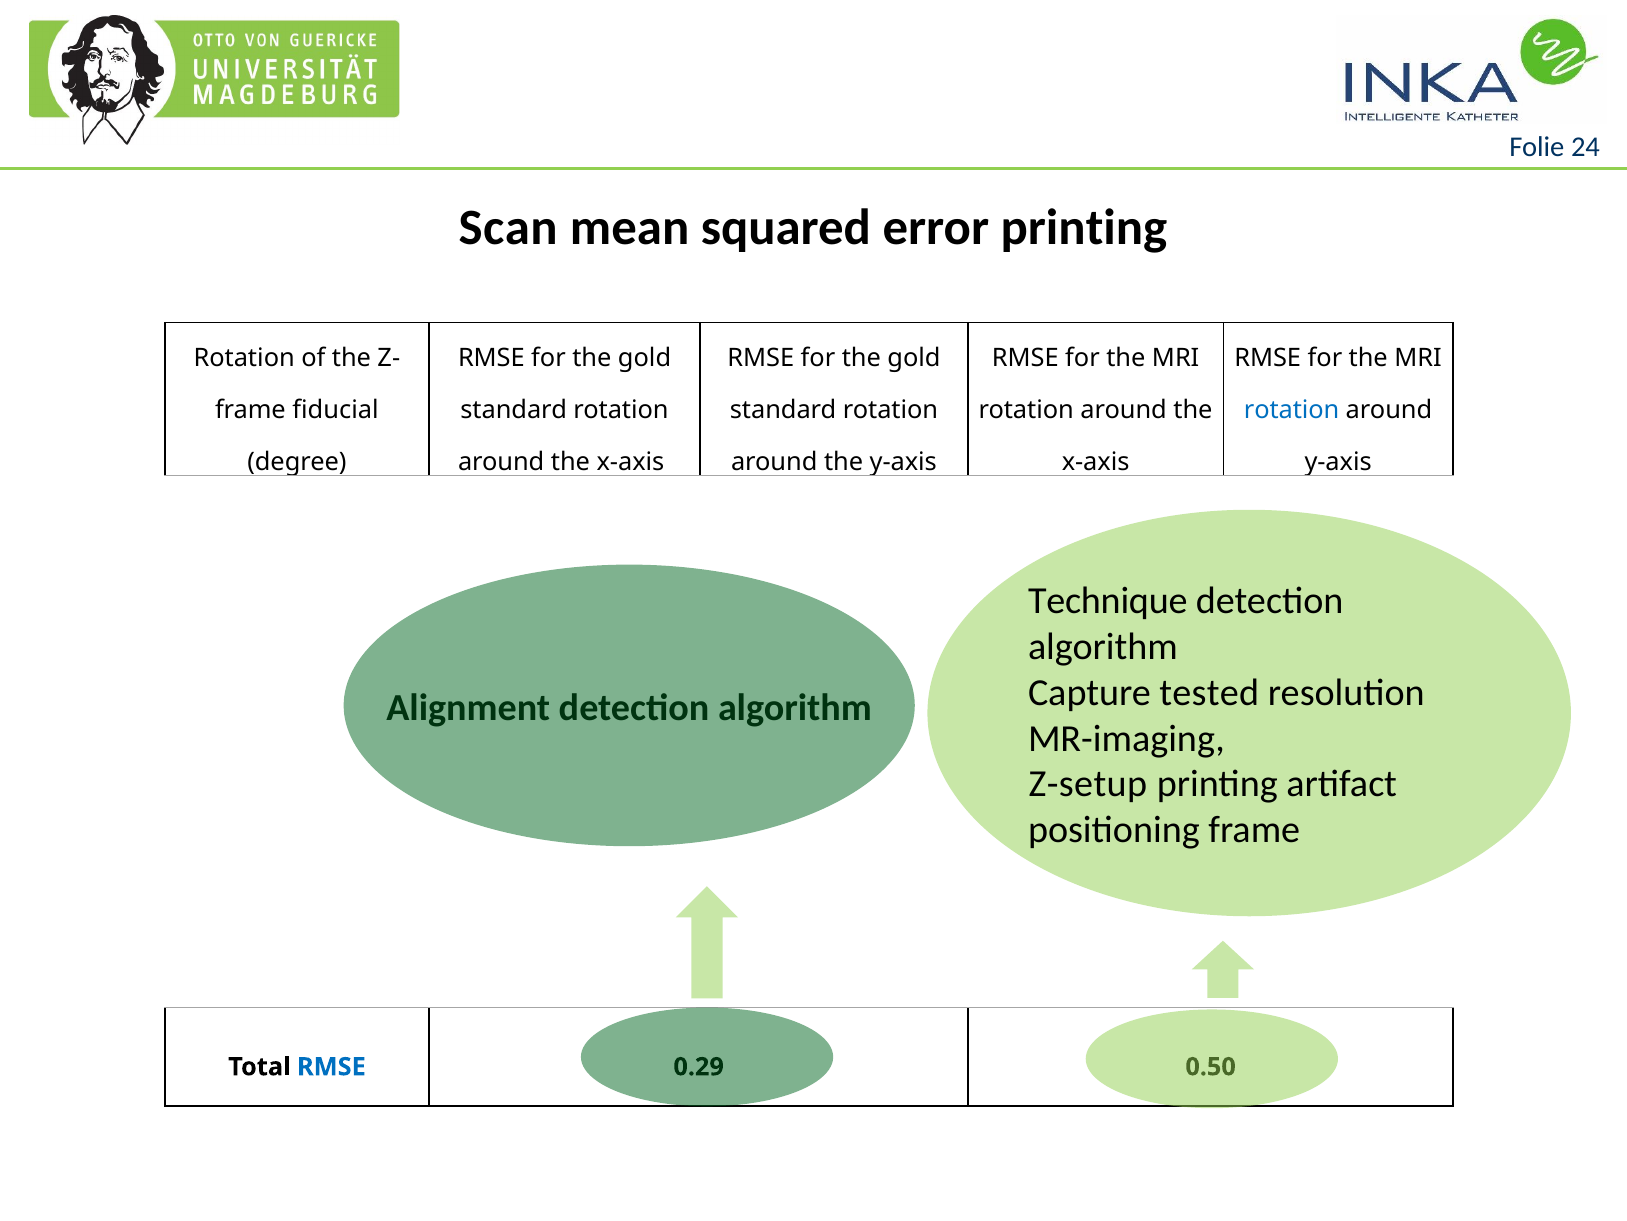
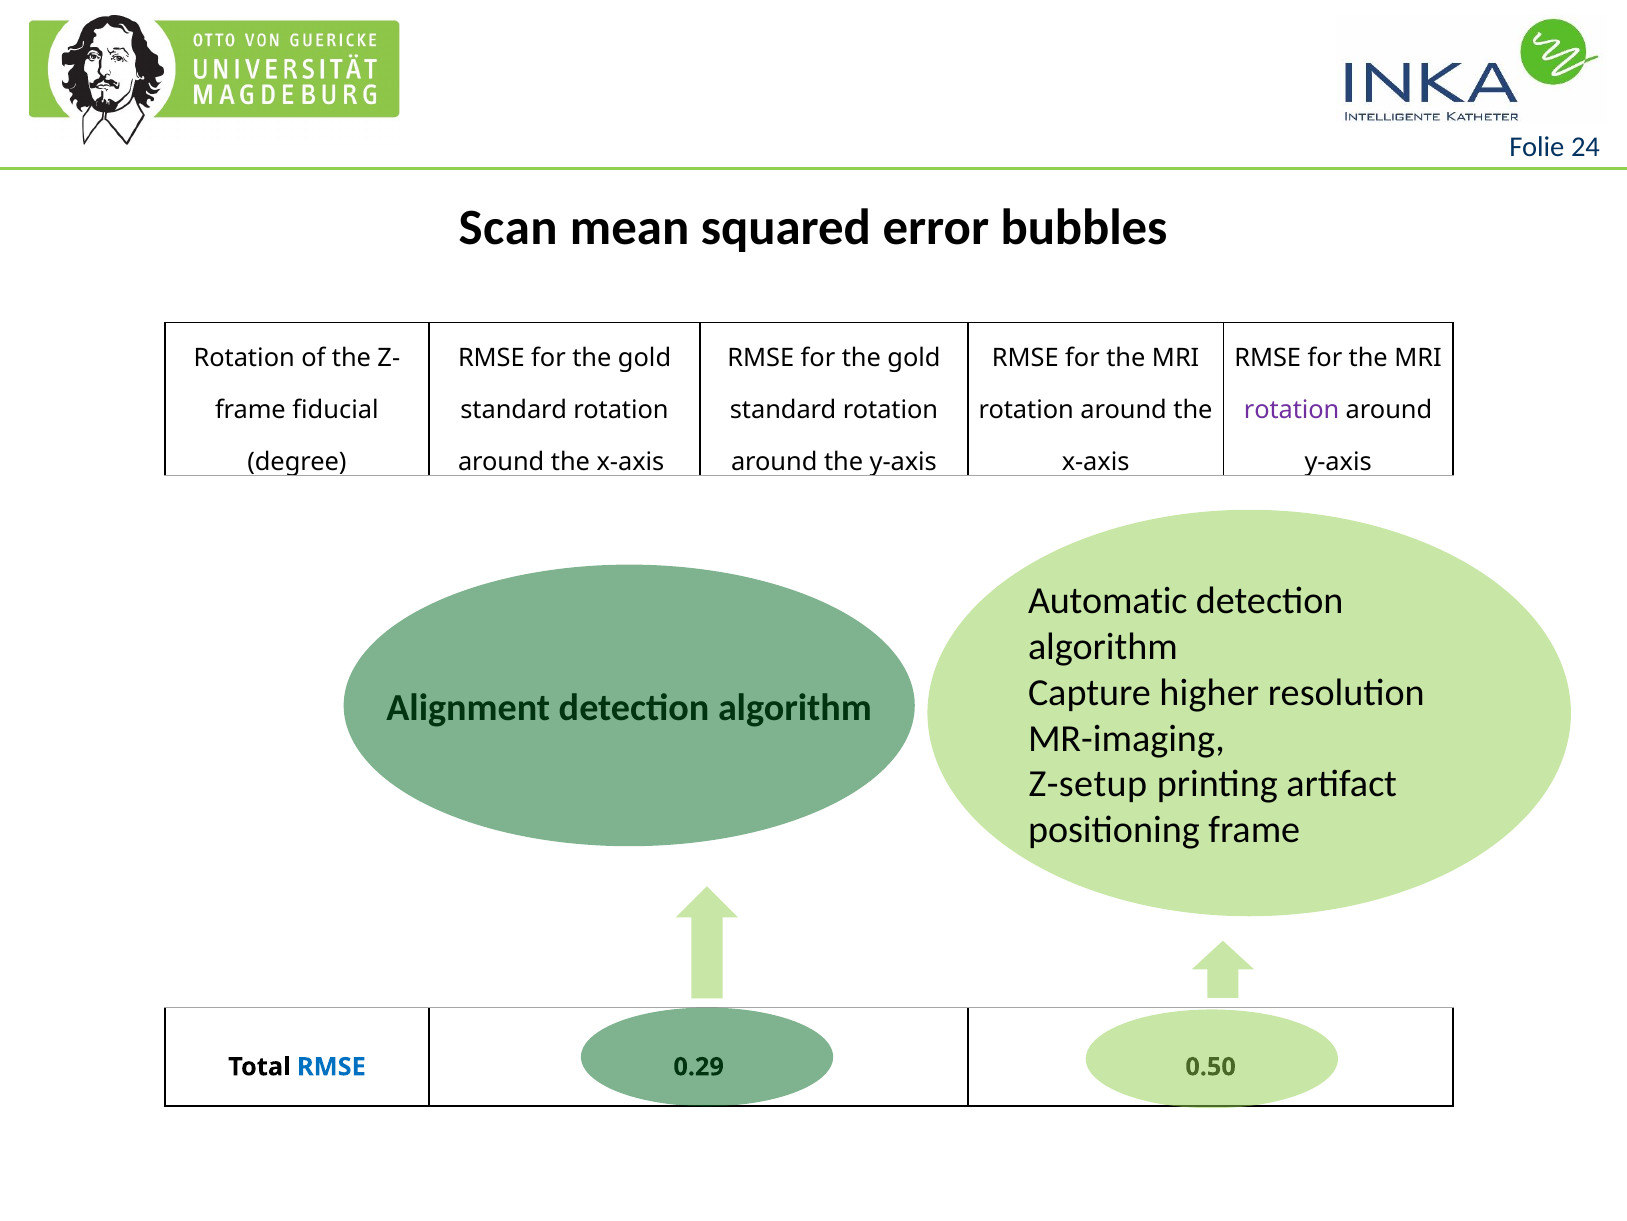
error printing: printing -> bubbles (1084, 227)
rotation colour: blue -> purple (1292, 410)
Technique: Technique -> Automatic (1108, 601)
tested: tested -> higher (1209, 692)
